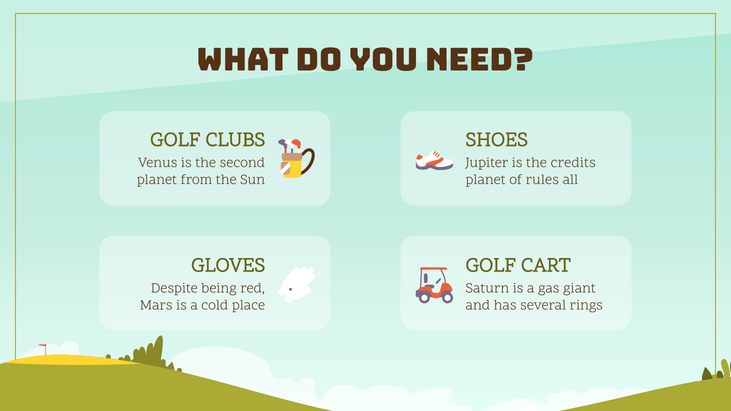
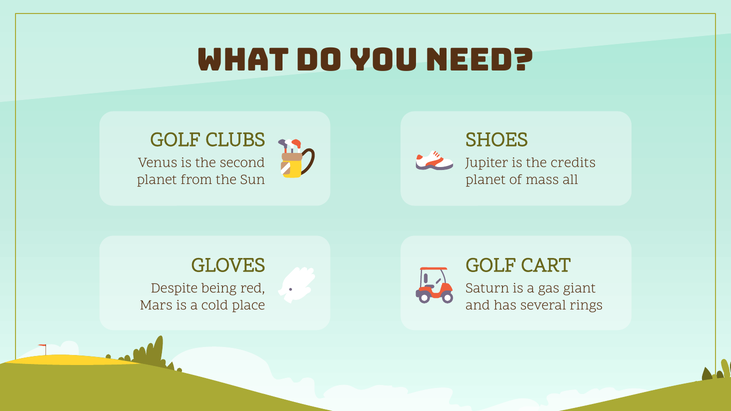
rules: rules -> mass (542, 180)
